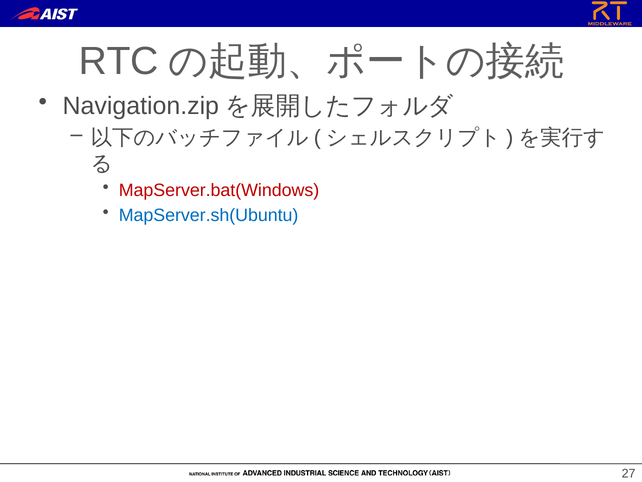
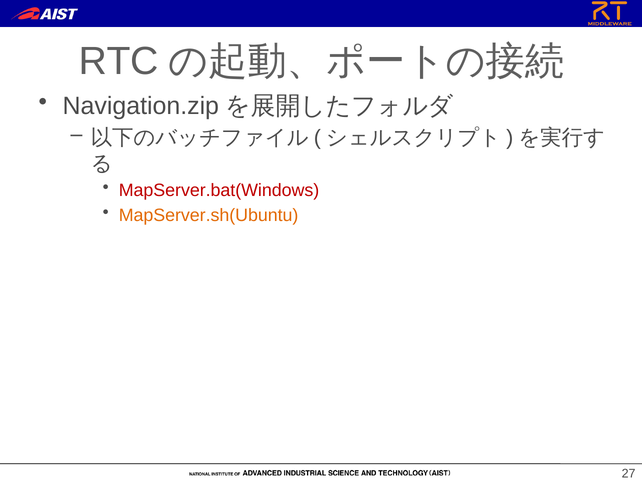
MapServer.sh(Ubuntu colour: blue -> orange (209, 215)
